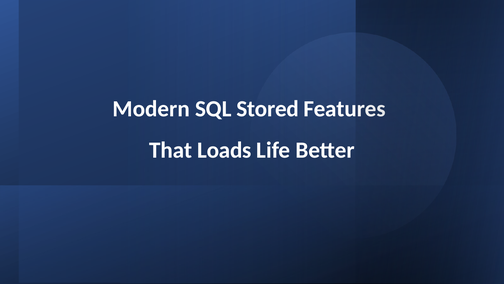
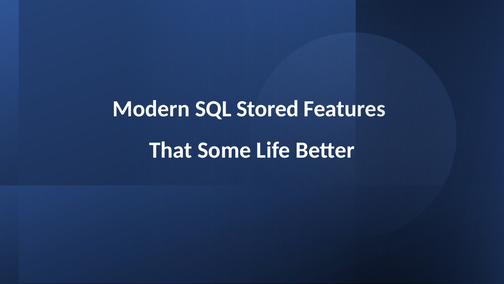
Loads: Loads -> Some (224, 150)
